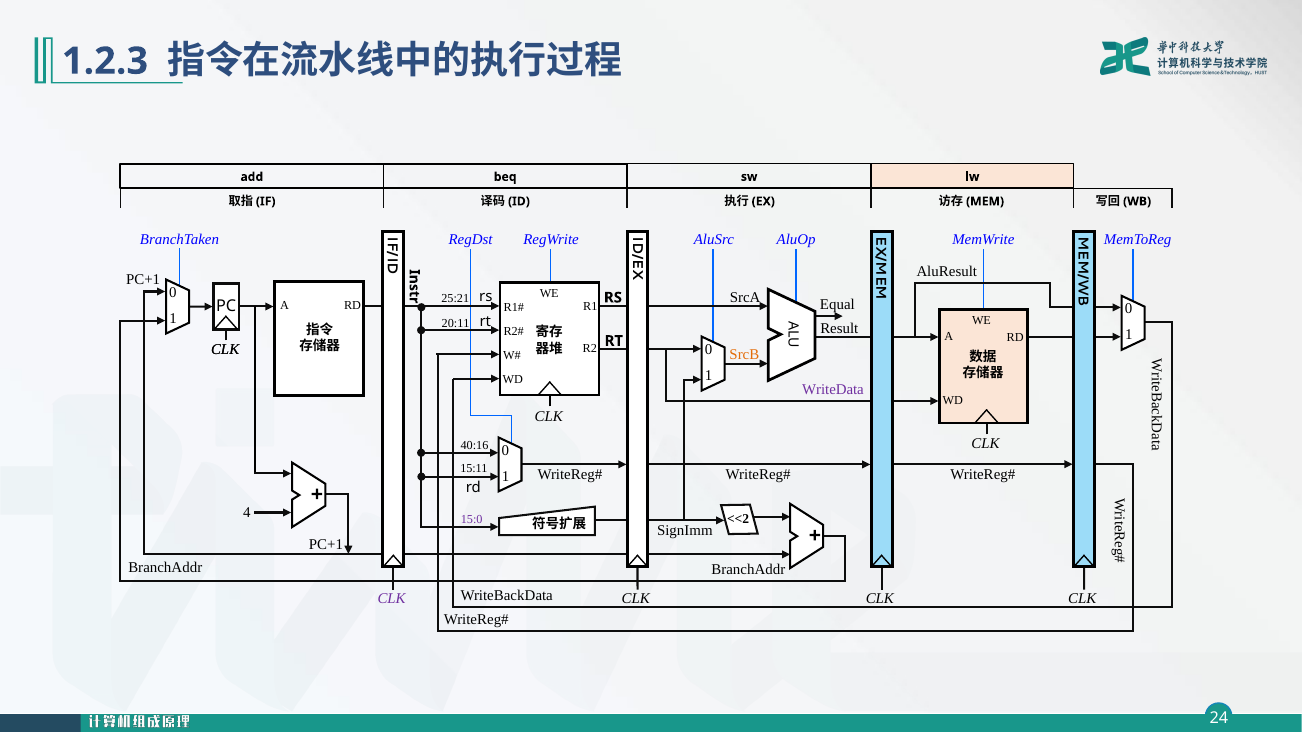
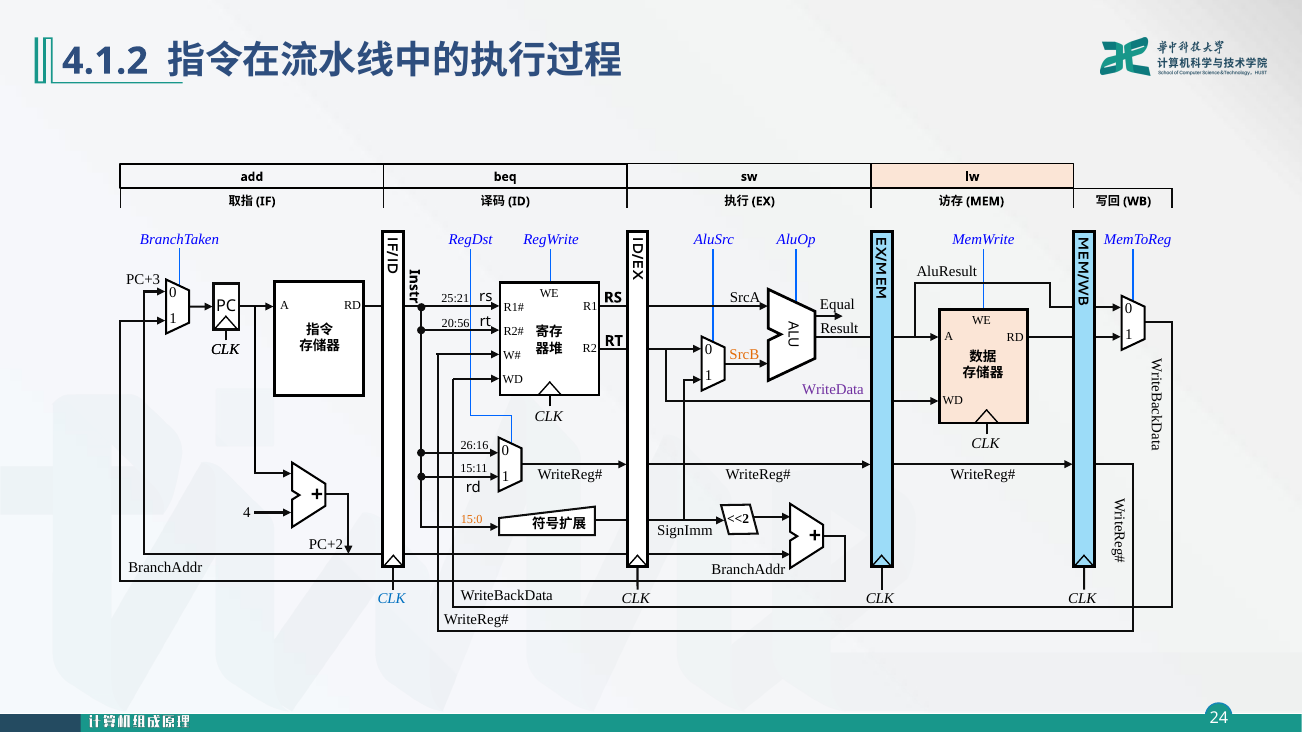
1.2.3: 1.2.3 -> 4.1.2 (105, 61)
PC+1: PC+1 -> PC+3 (143, 279)
20:11: 20:11 -> 20:56 (456, 324)
40:16: 40:16 -> 26:16 (475, 445)
15:0 colour: purple -> orange (472, 520)
PC+1: PC+1 -> PC+2 (326, 545)
CLK colour: purple -> blue (392, 598)
